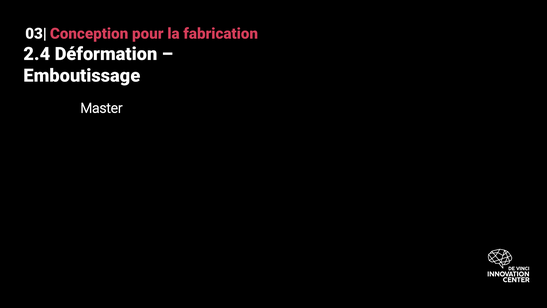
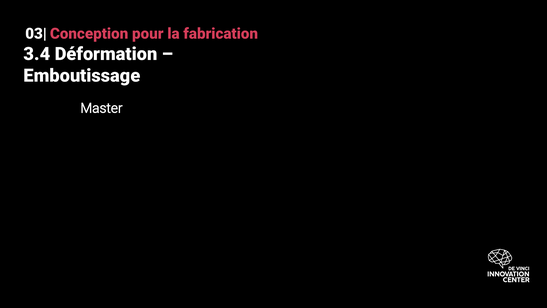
2.4: 2.4 -> 3.4 (37, 54)
